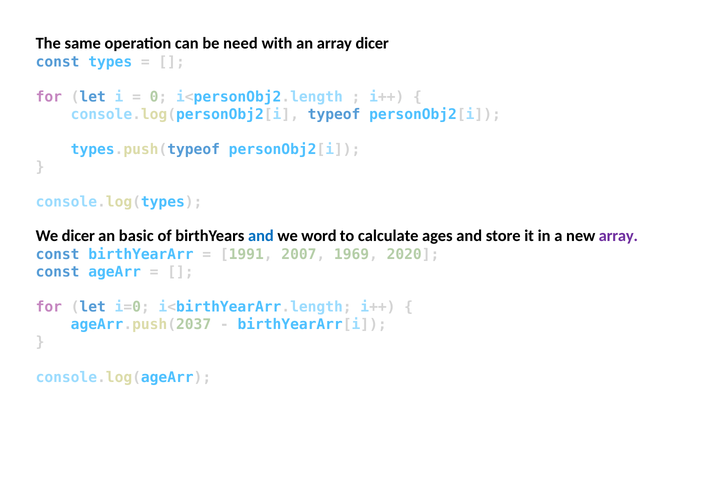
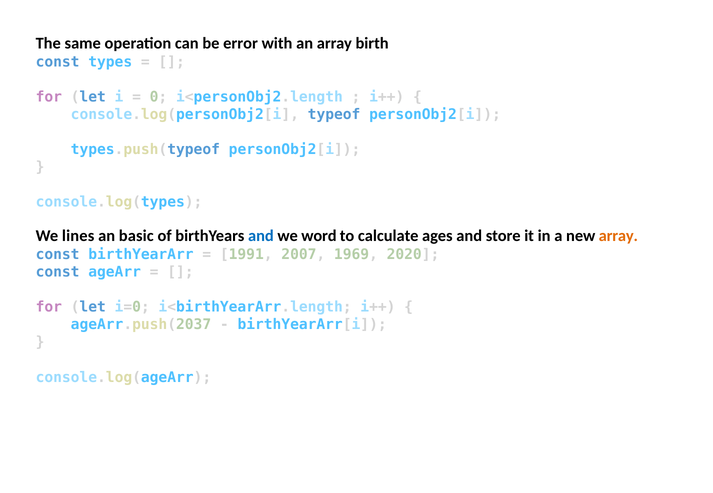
need: need -> error (241, 43)
array dicer: dicer -> birth (372, 43)
We dicer: dicer -> lines (78, 236)
array colour: purple -> orange (618, 236)
